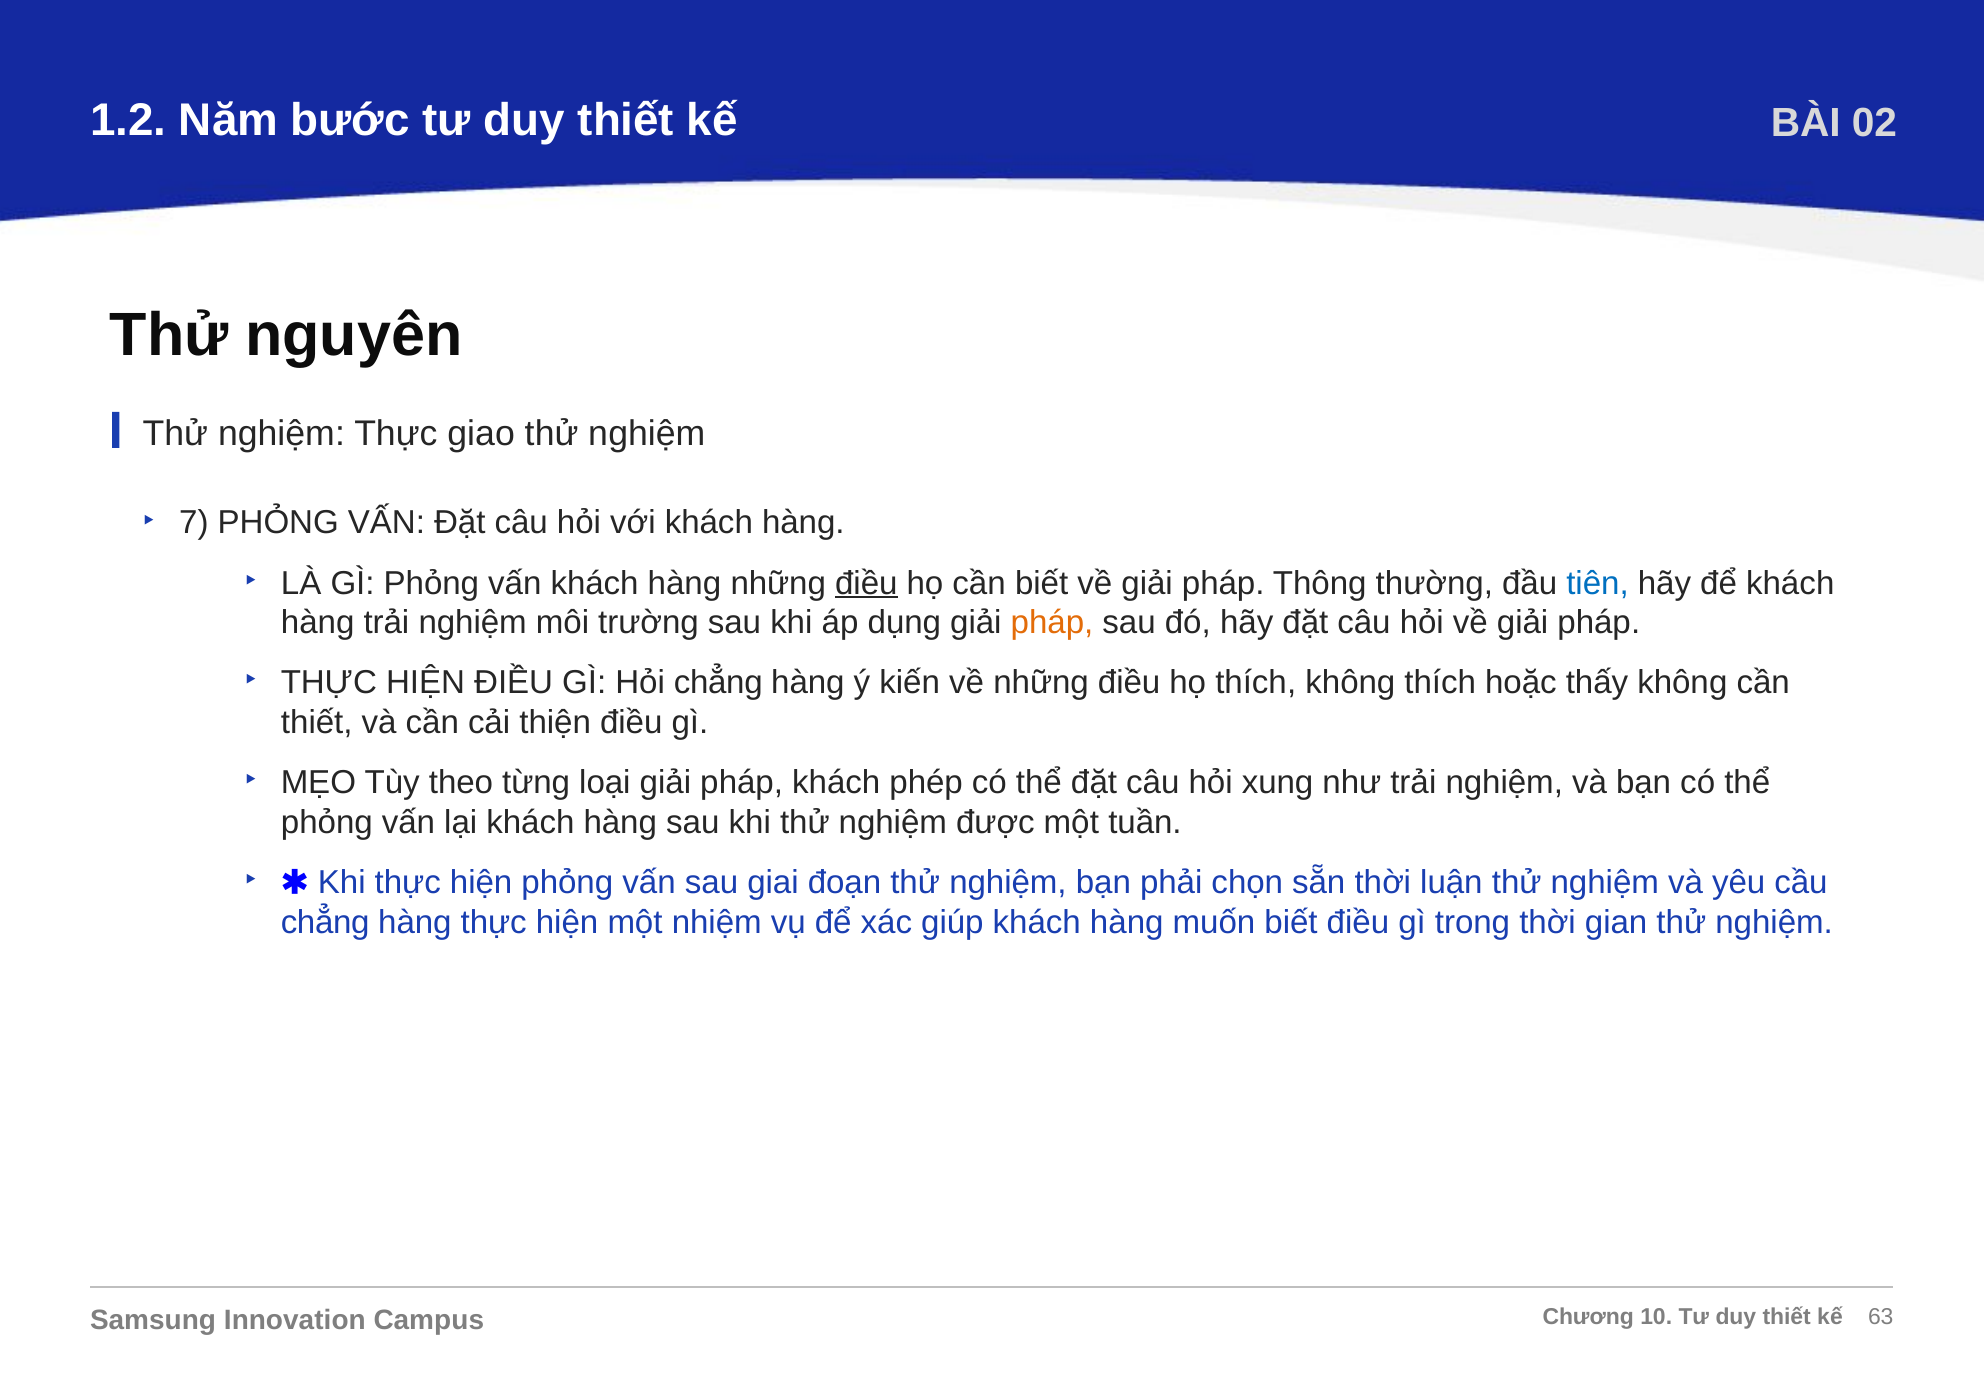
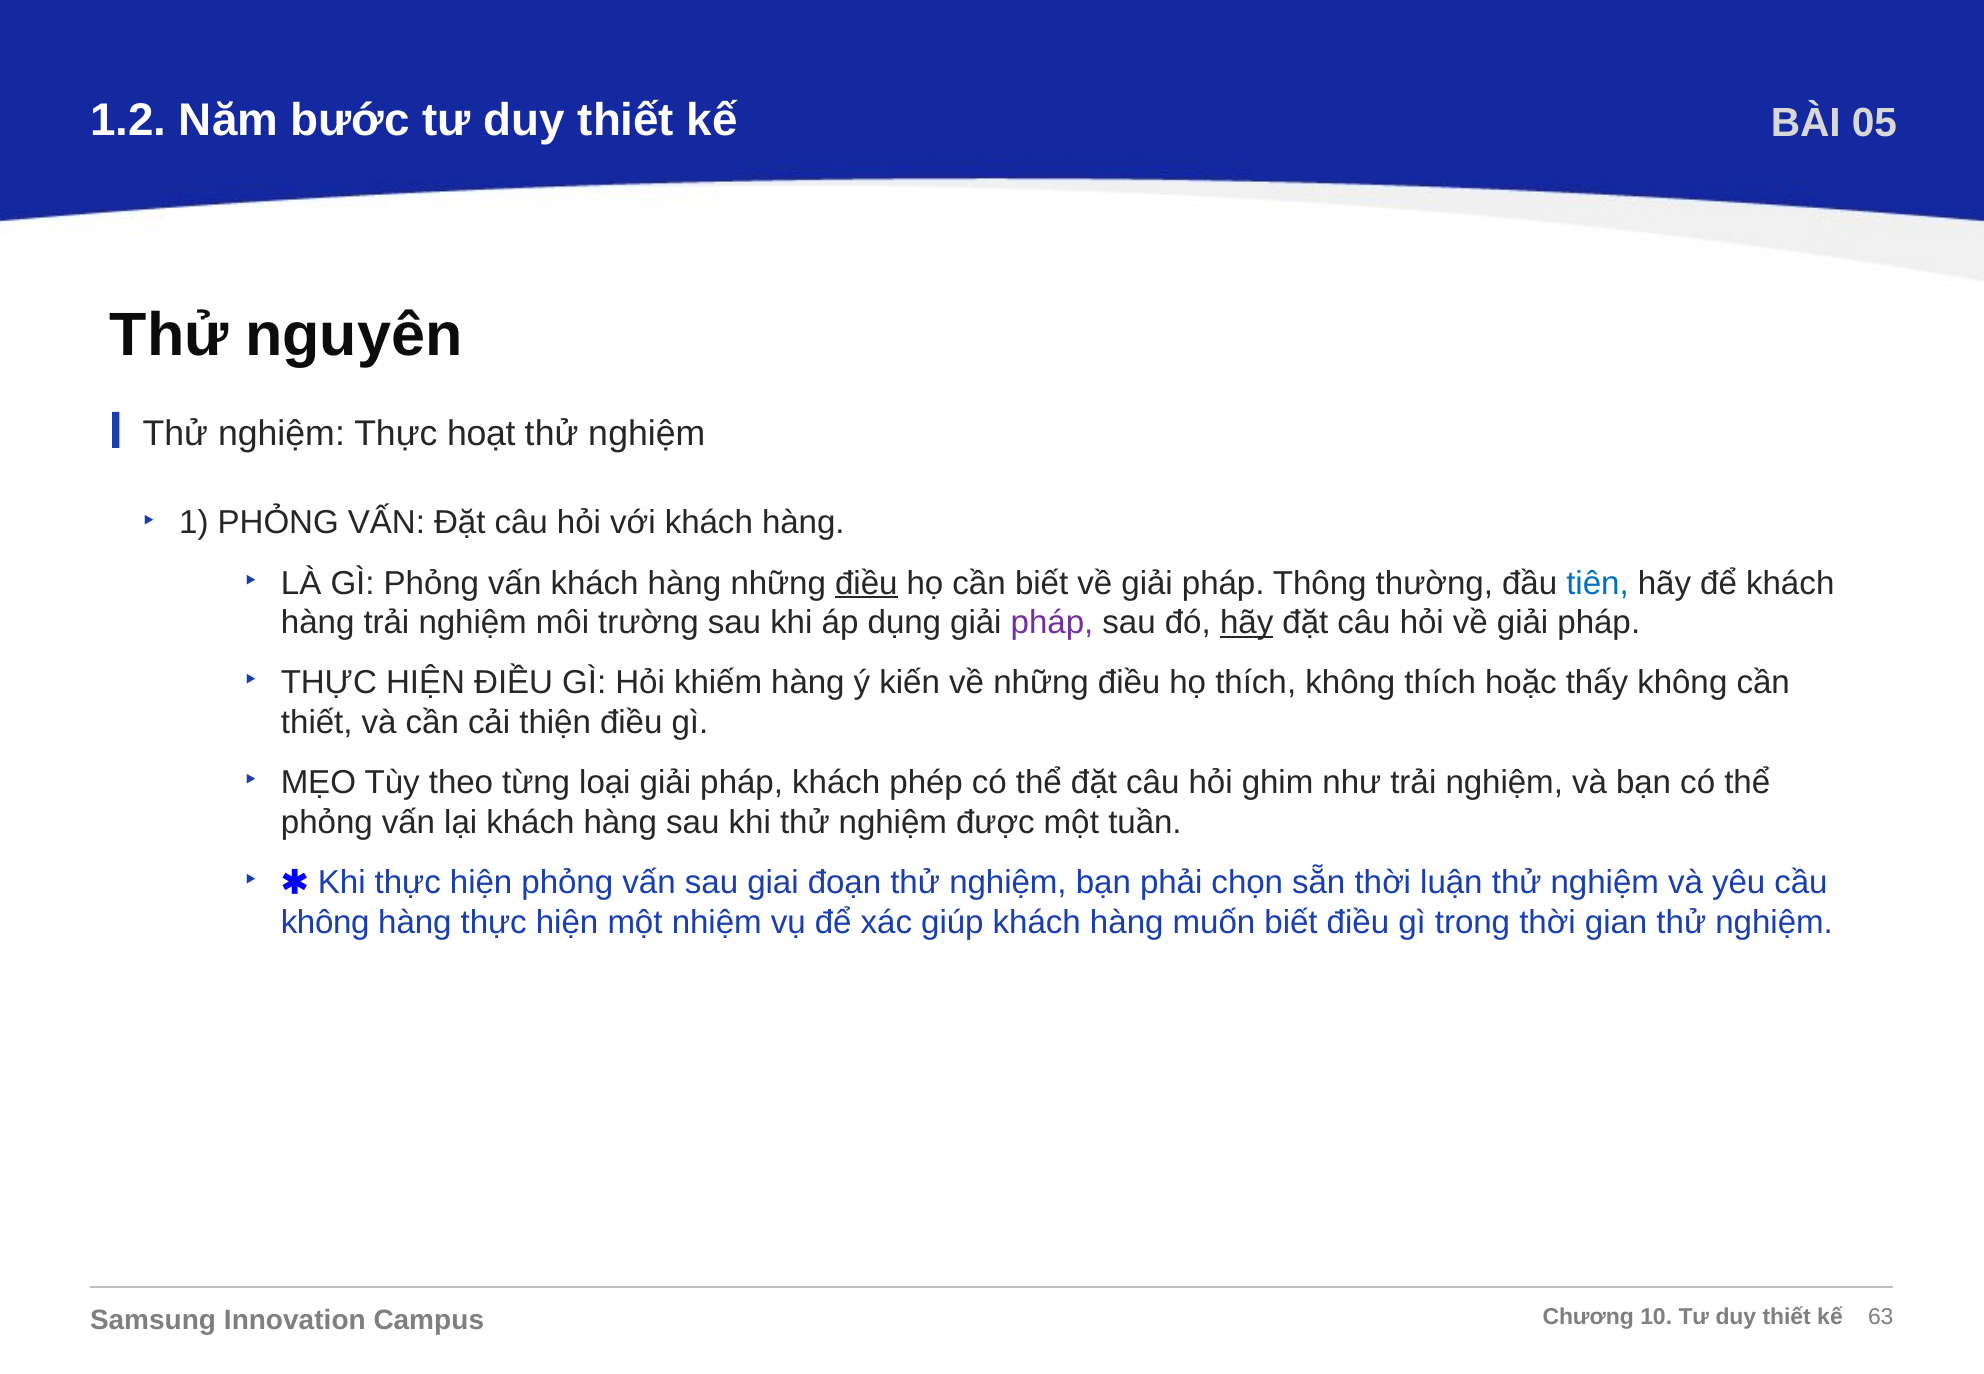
02: 02 -> 05 (1874, 124)
giao: giao -> hoạt (481, 433)
7: 7 -> 1 (194, 523)
pháp colour: orange -> purple (1052, 623)
hãy underline: none -> present (1247, 623)
Hỏi chẳng: chẳng -> khiếm (718, 683)
xung: xung -> ghim (1278, 783)
chẳng: chẳng -> không (325, 922)
